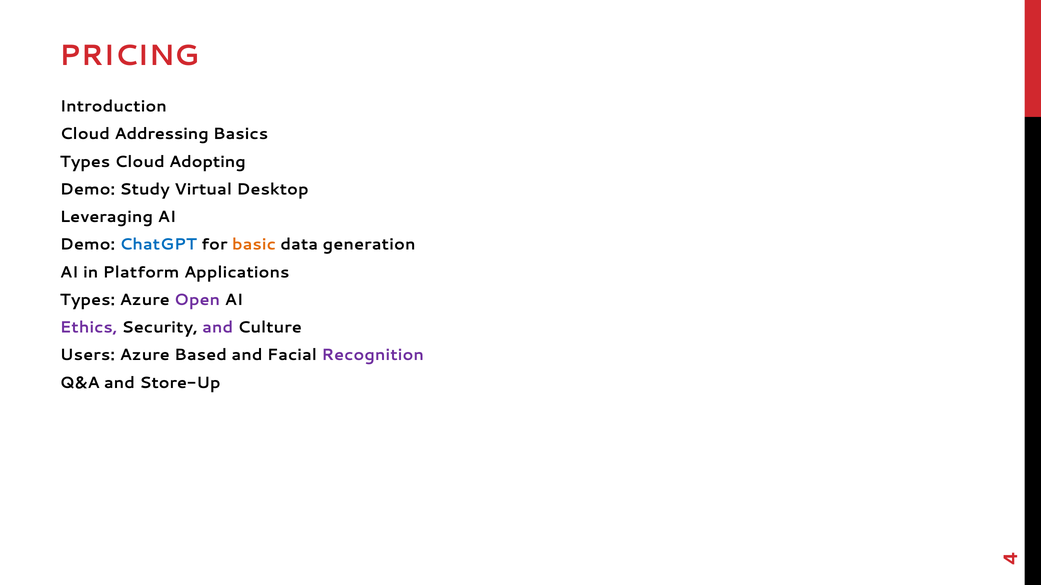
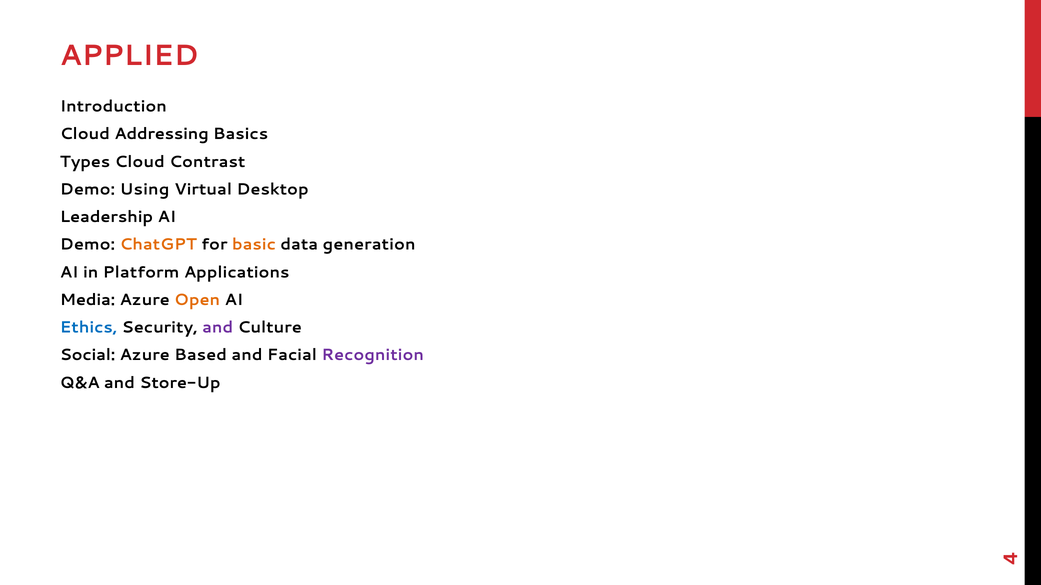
PRICING: PRICING -> APPLIED (129, 56)
Adopting: Adopting -> Contrast (207, 162)
Study: Study -> Using (145, 189)
Leveraging: Leveraging -> Leadership (106, 217)
ChatGPT colour: blue -> orange (158, 245)
Types: Types -> Media (88, 300)
Open colour: purple -> orange (197, 300)
Ethics colour: purple -> blue (89, 328)
Users: Users -> Social (88, 355)
